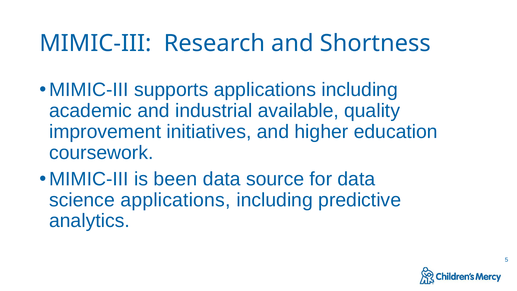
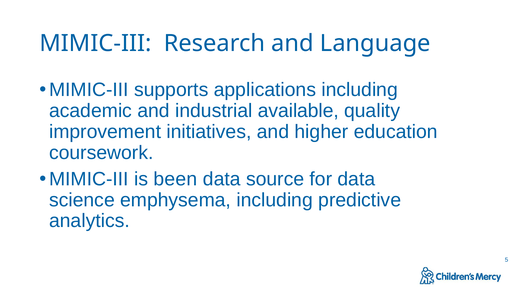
Shortness: Shortness -> Language (375, 43)
science applications: applications -> emphysema (176, 200)
